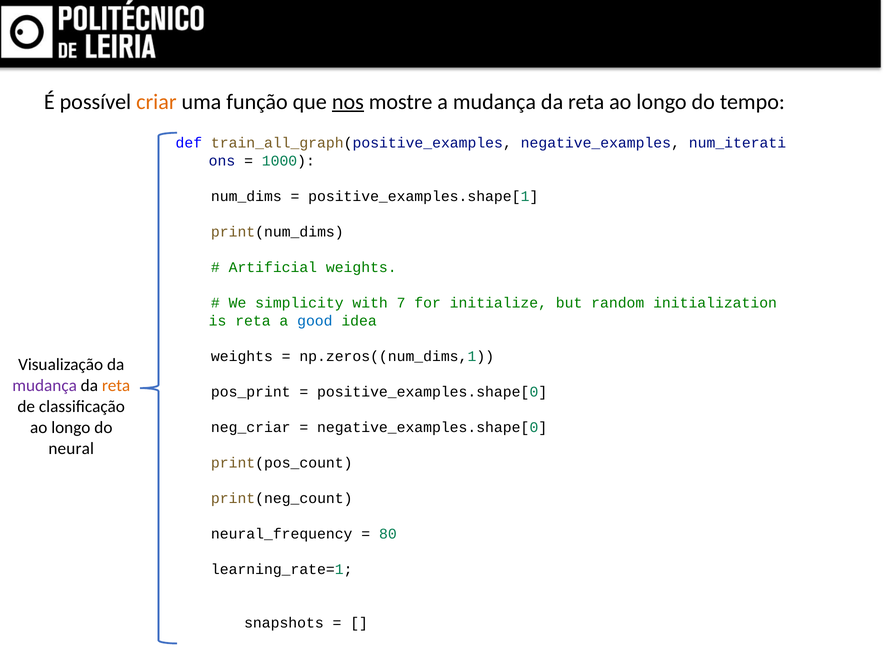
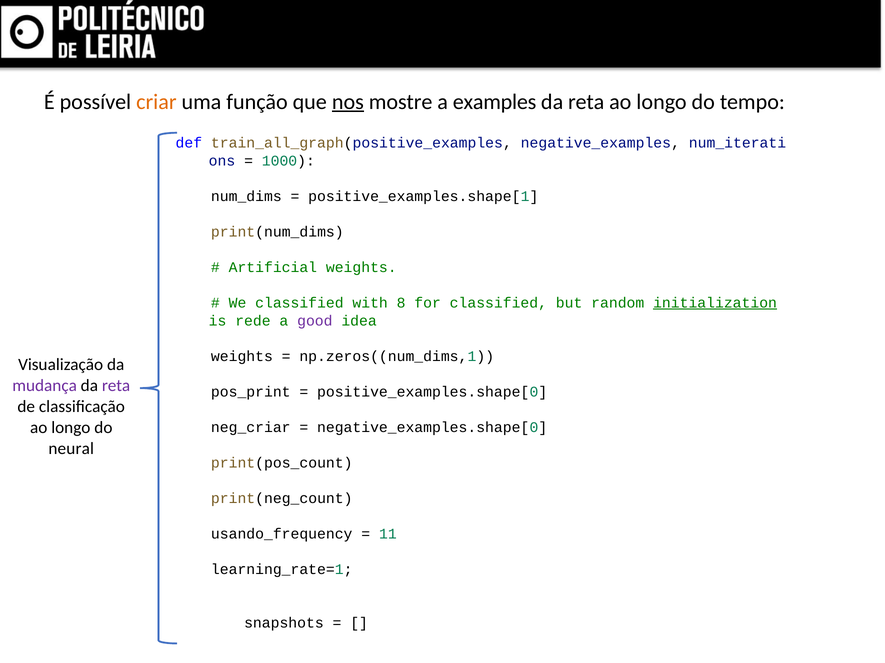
a mudança: mudança -> examples (495, 102)
We simplicity: simplicity -> classified (299, 303)
7: 7 -> 8 (401, 303)
for initialize: initialize -> classified (498, 303)
initialization underline: none -> present (715, 303)
is reta: reta -> rede (253, 321)
good colour: blue -> purple (315, 321)
reta colour: orange -> purple (116, 386)
neural_frequency: neural_frequency -> usando_frequency (282, 534)
80: 80 -> 11 (388, 534)
